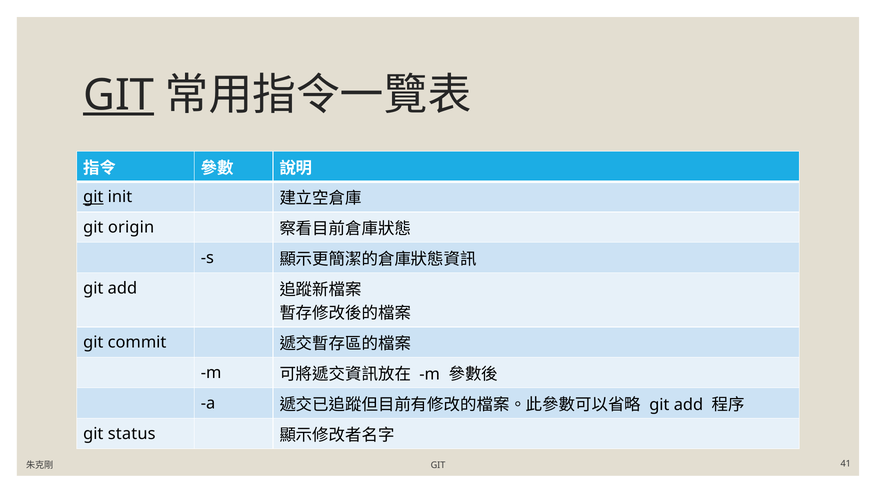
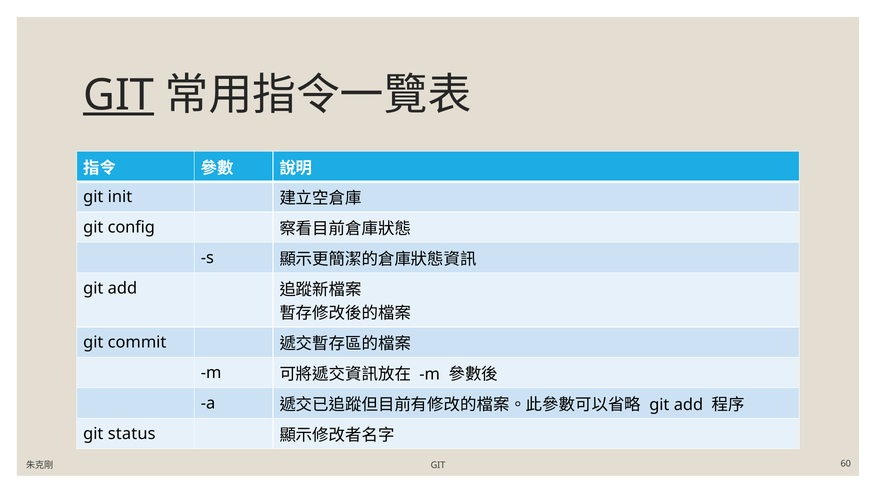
git underline: present -> none (93, 197)
origin: origin -> config (131, 227)
41: 41 -> 60 (846, 463)
